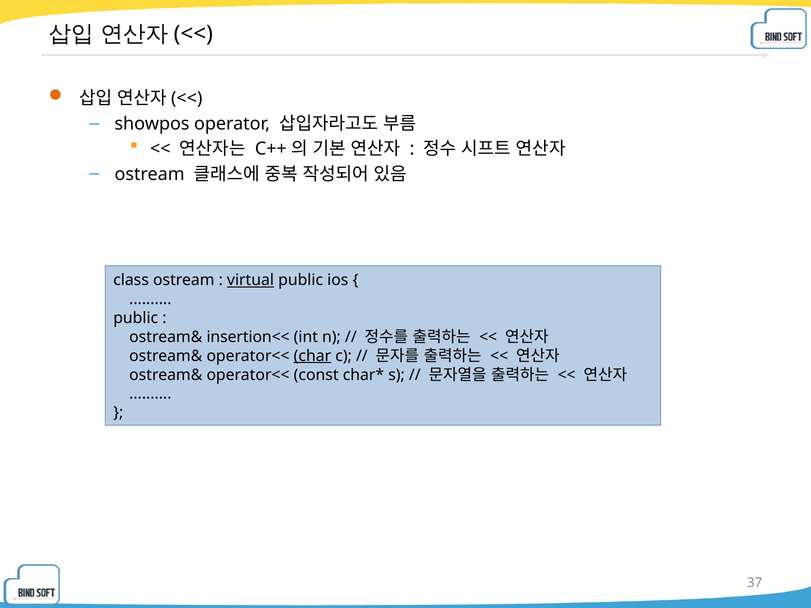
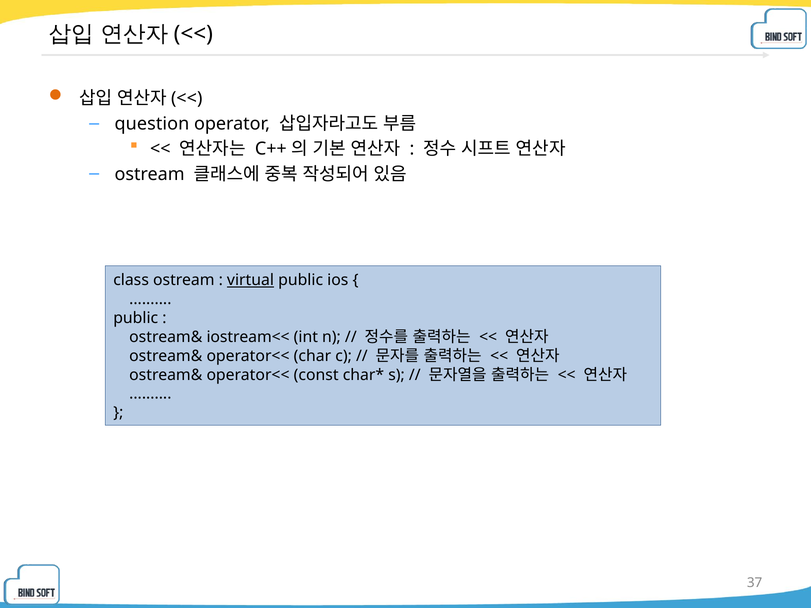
showpos: showpos -> question (152, 124)
insertion<<: insertion<< -> iostream<< (248, 337)
char underline: present -> none (312, 356)
